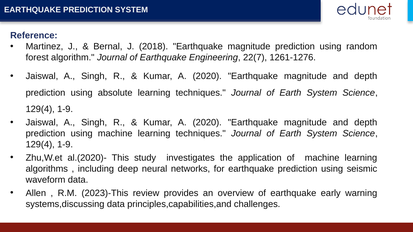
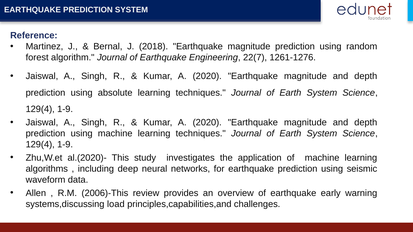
2023)-This: 2023)-This -> 2006)-This (105, 193)
systems,discussing data: data -> load (116, 204)
